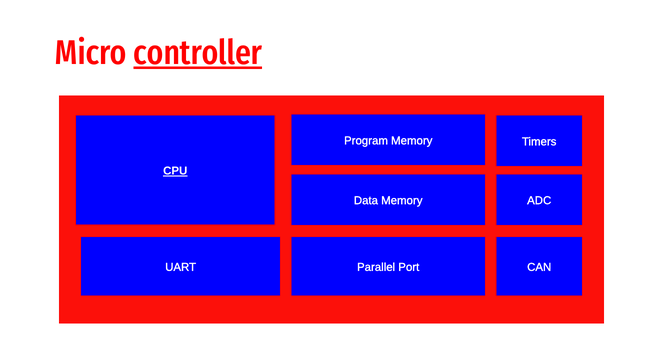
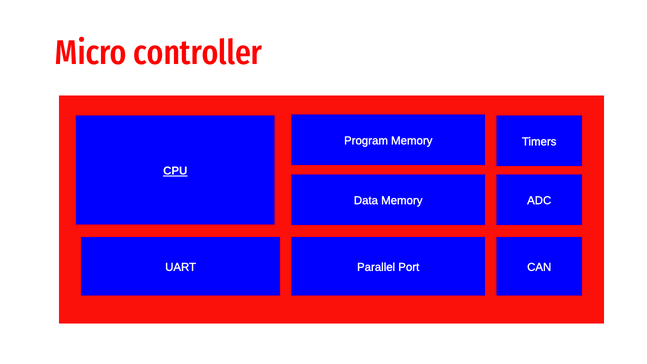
controller underline: present -> none (198, 53)
